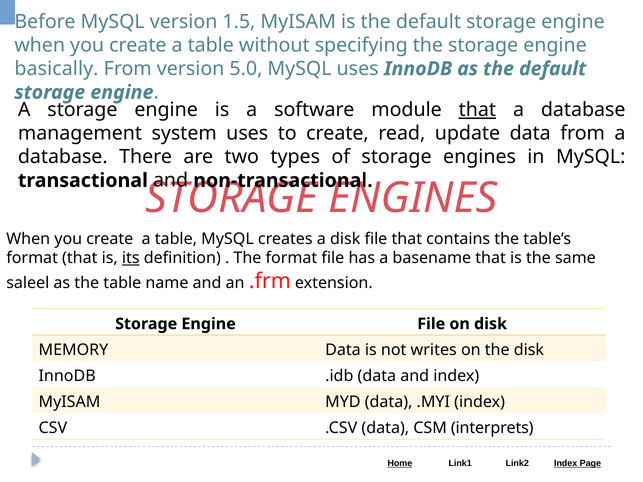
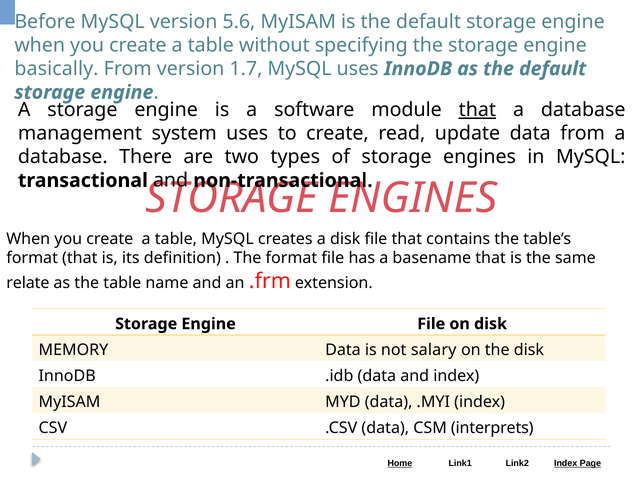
1.5: 1.5 -> 5.6 (239, 22)
5.0: 5.0 -> 1.7 (246, 69)
its underline: present -> none (131, 258)
saleel: saleel -> relate (28, 283)
writes: writes -> salary (434, 350)
